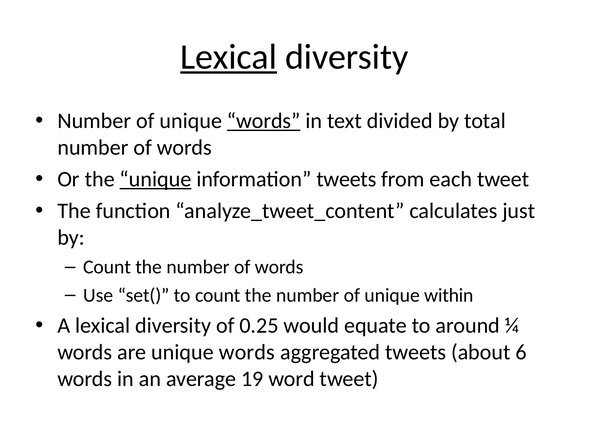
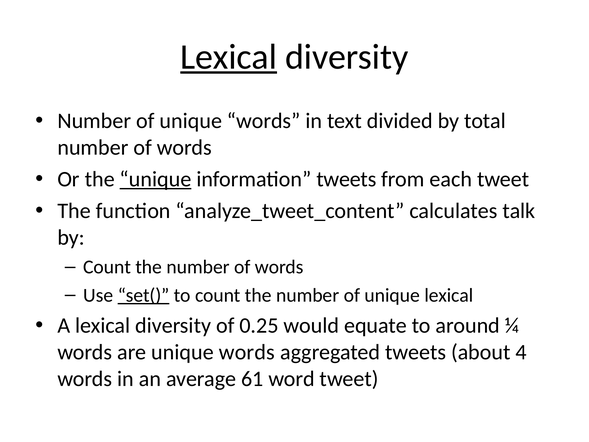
words underline: present -> none (264, 121)
just: just -> talk (519, 211)
set( underline: none -> present (144, 295)
unique within: within -> lexical (449, 295)
6: 6 -> 4 (521, 352)
19: 19 -> 61 (252, 379)
